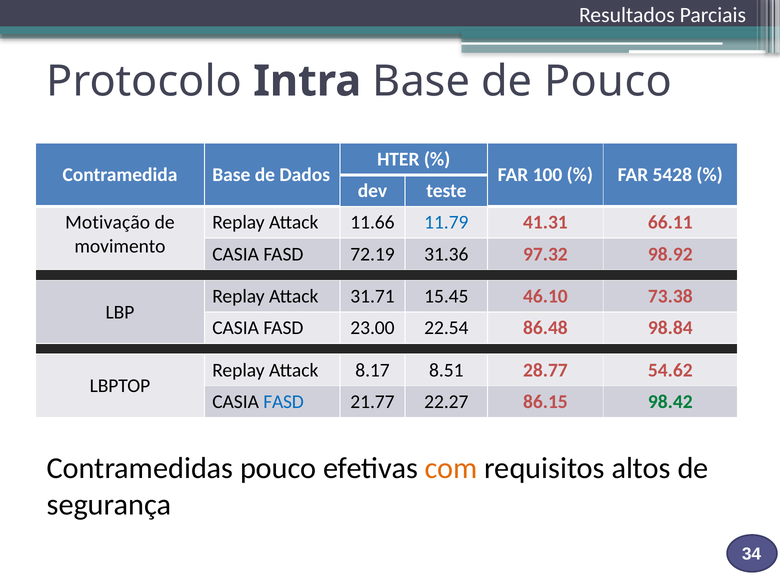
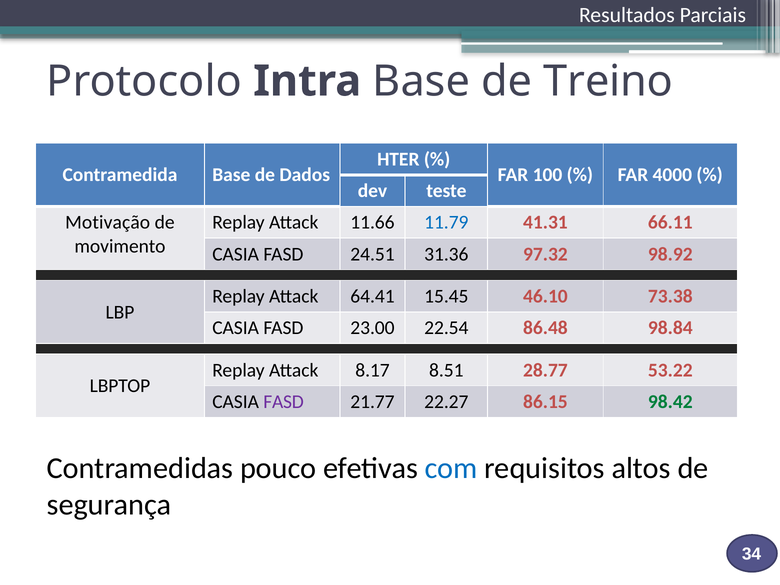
de Pouco: Pouco -> Treino (608, 81)
5428: 5428 -> 4000 (672, 175)
72.19: 72.19 -> 24.51 (372, 254)
31.71: 31.71 -> 64.41 (372, 296)
54.62: 54.62 -> 53.22 (670, 370)
FASD colour: blue -> purple (284, 402)
com colour: orange -> blue (451, 468)
